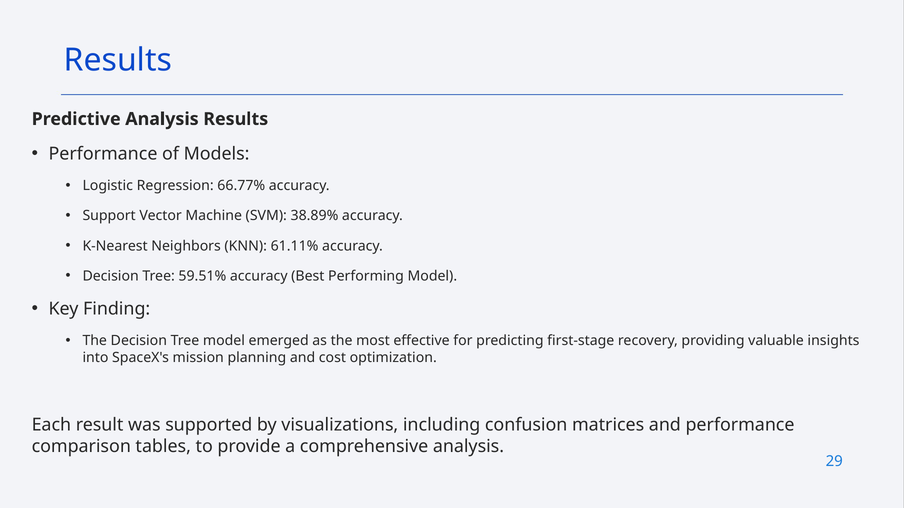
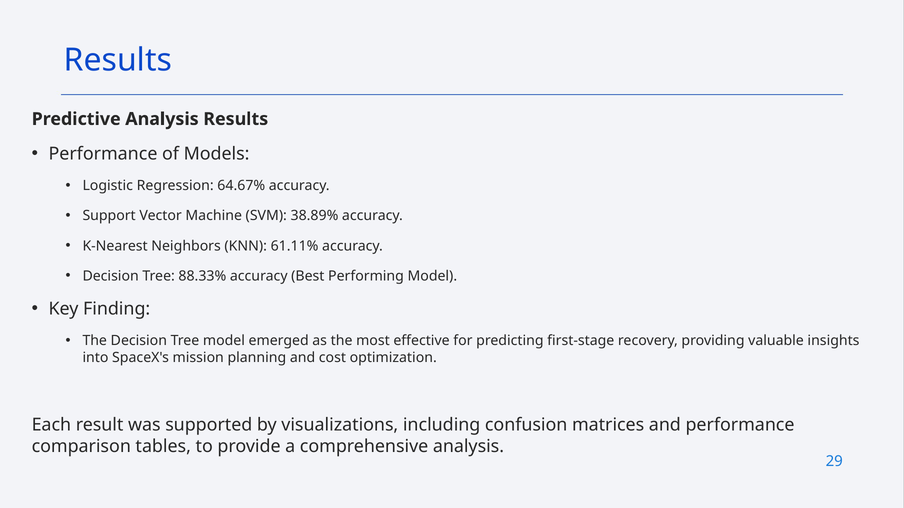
66.77%: 66.77% -> 64.67% (241, 186)
59.51%: 59.51% -> 88.33% (202, 276)
